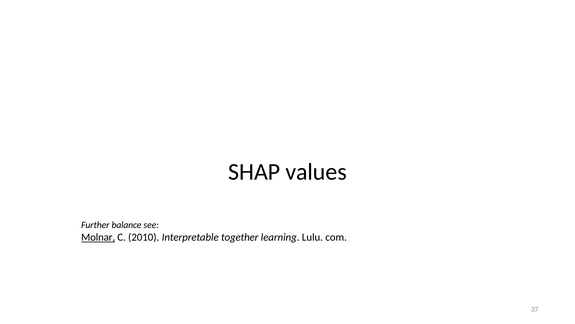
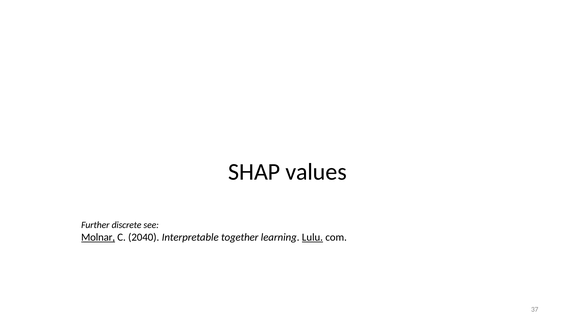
balance: balance -> discrete (127, 225)
2010: 2010 -> 2040 (144, 237)
Lulu underline: none -> present (312, 237)
